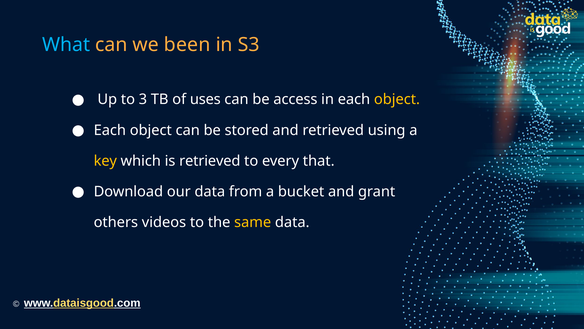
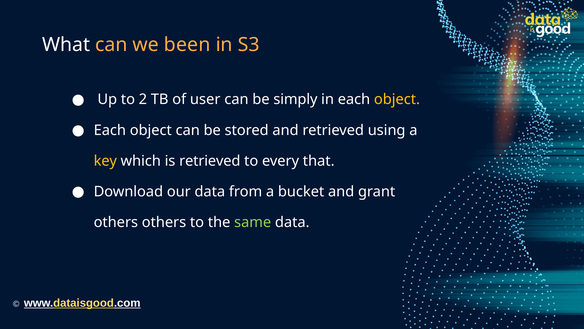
What colour: light blue -> white (66, 45)
3: 3 -> 2 (143, 99)
uses: uses -> user (205, 99)
access: access -> simply (295, 99)
others videos: videos -> others (164, 222)
same colour: yellow -> light green (253, 222)
